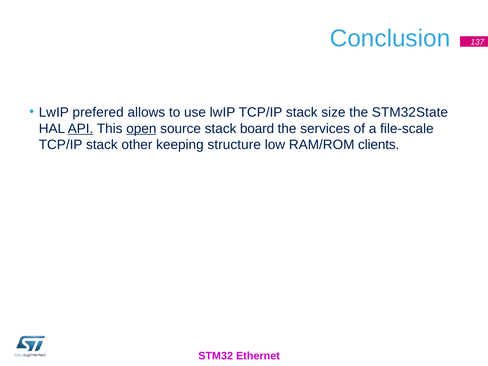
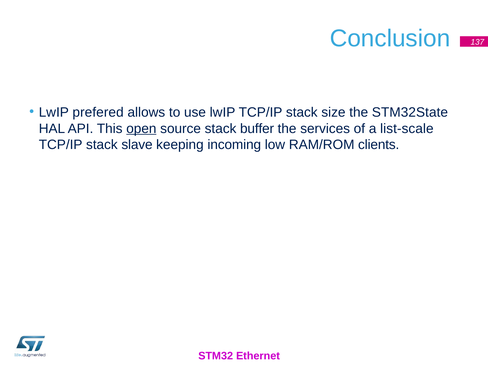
API underline: present -> none (81, 129)
board: board -> buffer (257, 129)
file-scale: file-scale -> list-scale (407, 129)
other: other -> slave (137, 145)
structure: structure -> incoming (234, 145)
